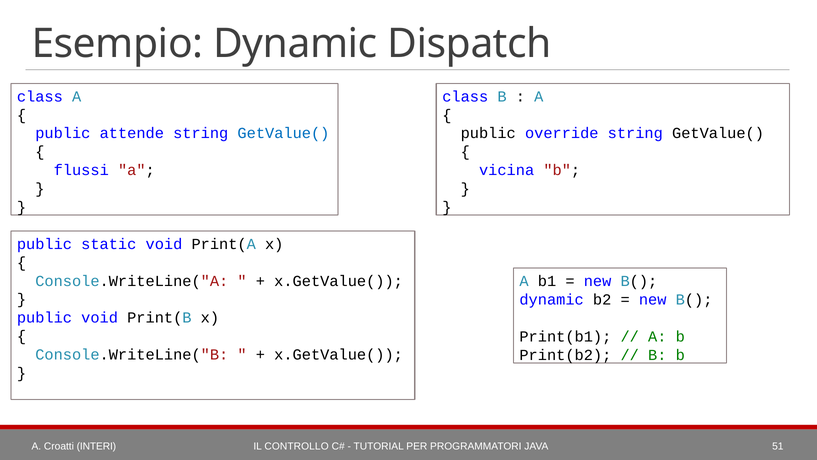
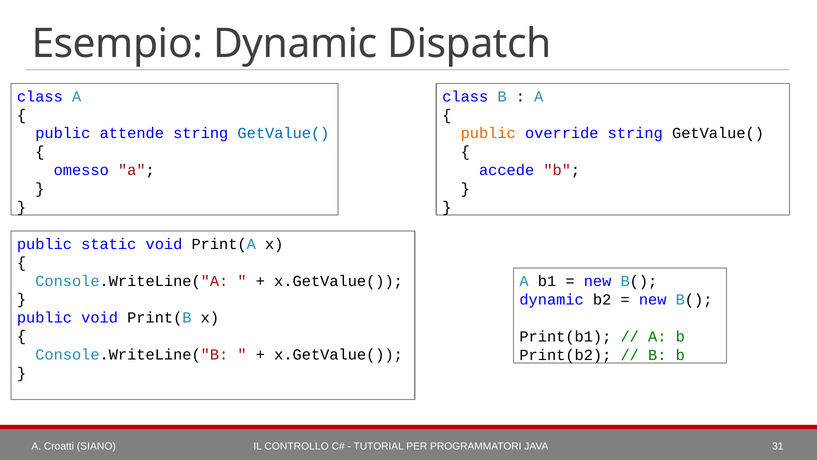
public colour: black -> orange (488, 133)
flussi: flussi -> omesso (81, 170)
vicina: vicina -> accede (507, 170)
INTERI: INTERI -> SIANO (96, 446)
51: 51 -> 31 (778, 446)
